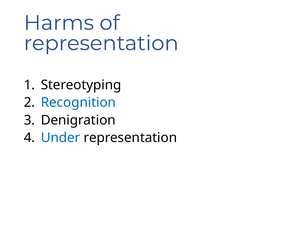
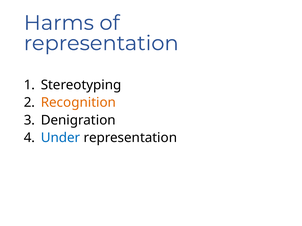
Recognition colour: blue -> orange (78, 103)
